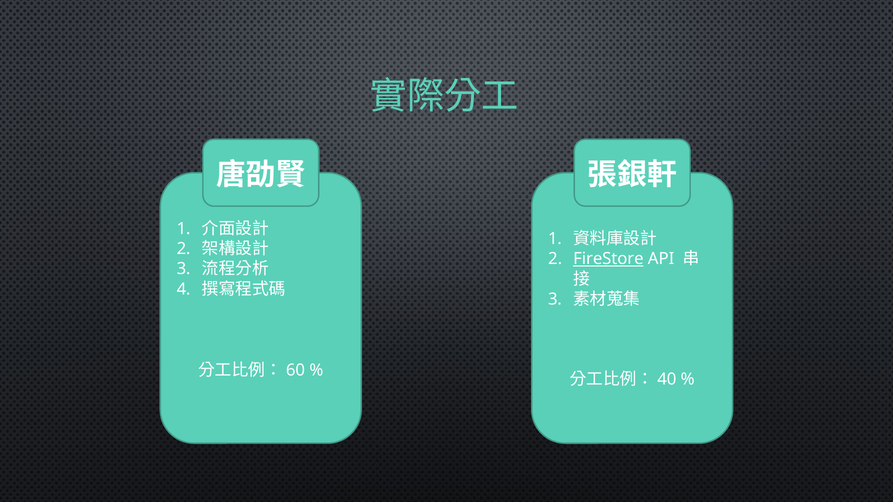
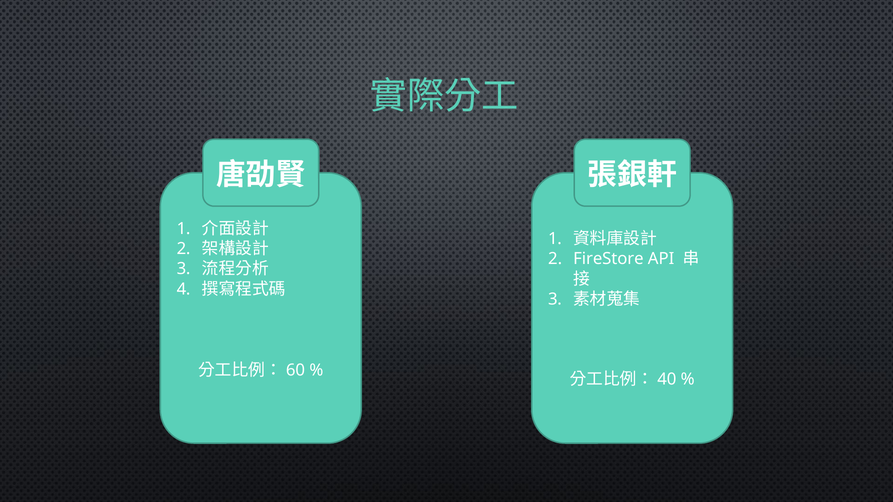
FireStore underline: present -> none (608, 259)
